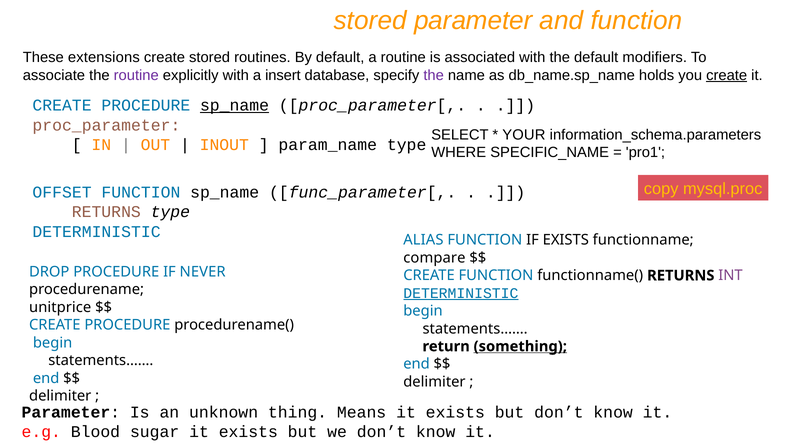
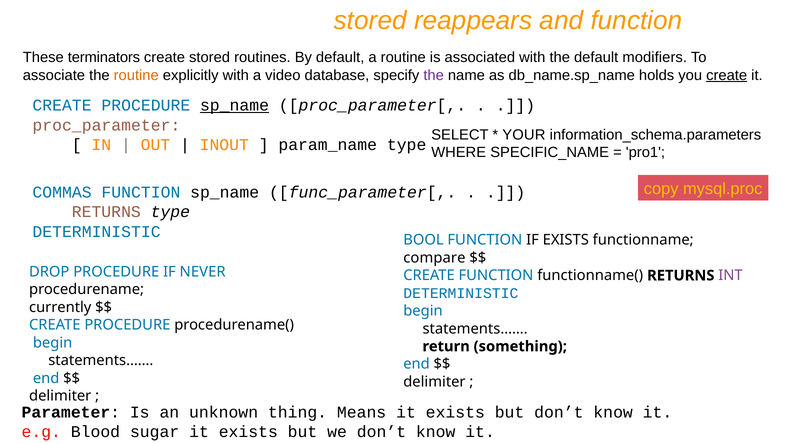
stored parameter: parameter -> reappears (473, 20)
extensions: extensions -> terminators (104, 57)
routine colour: purple -> orange (136, 75)
insert: insert -> video (283, 75)
OFFSET: OFFSET -> COMMAS (62, 192)
ALIAS: ALIAS -> BOOL (423, 240)
DETERMINISTIC underline: present -> none (461, 293)
unitprice: unitprice -> currently (60, 307)
something underline: present -> none (520, 346)
